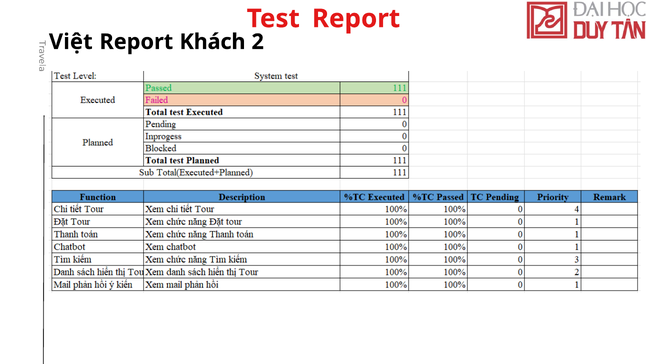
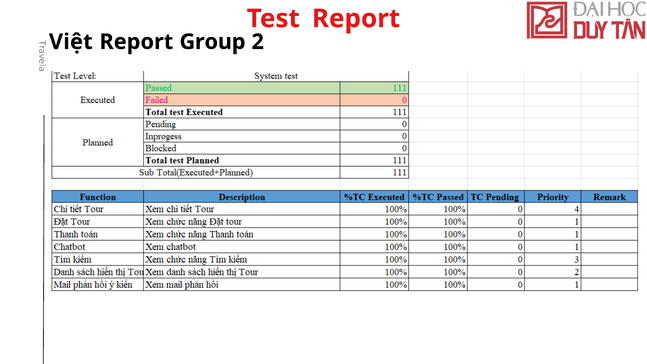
Khách: Khách -> Group (212, 42)
